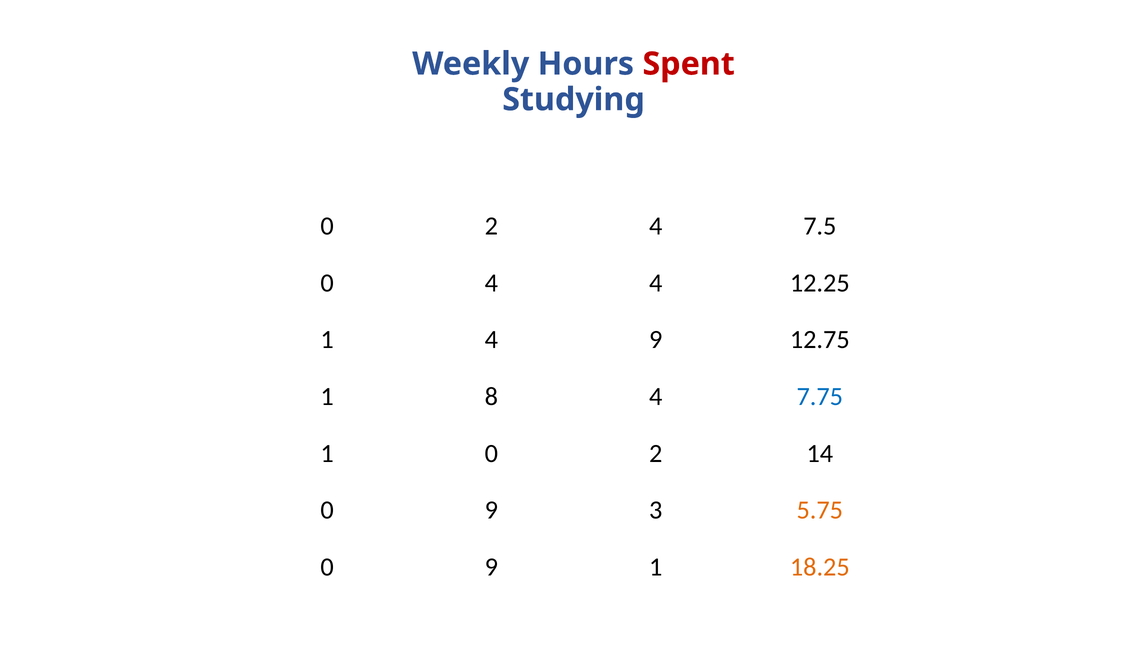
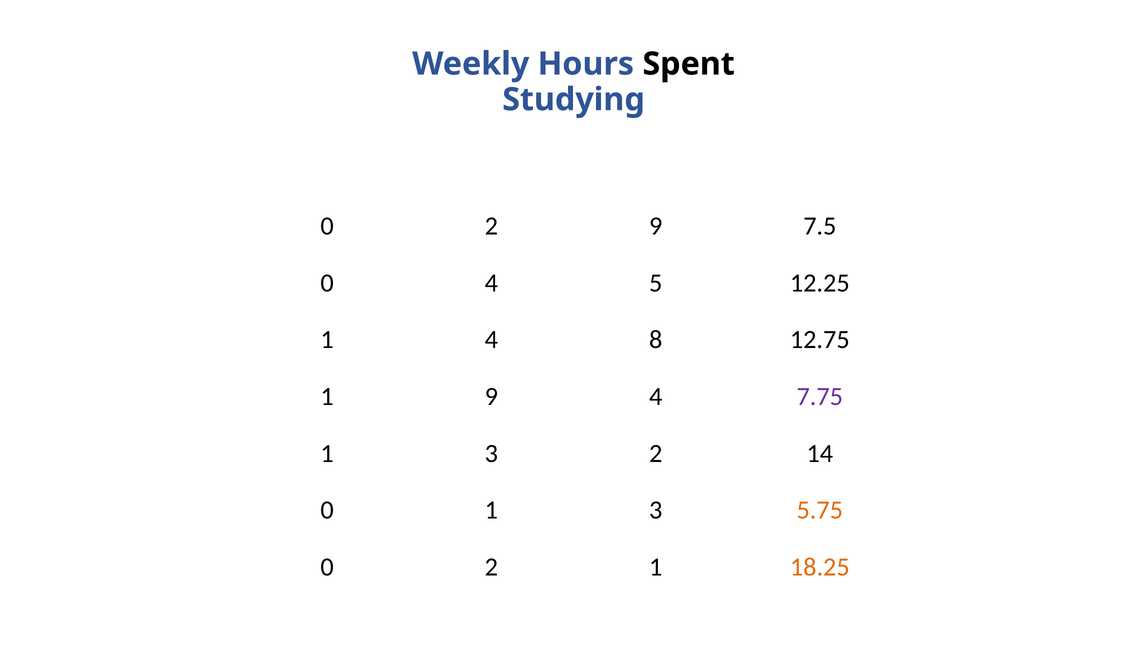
Spent colour: red -> black (689, 64)
2 4: 4 -> 9 (656, 226)
4 4: 4 -> 5 (656, 283)
4 9: 9 -> 8 (656, 340)
1 8: 8 -> 9 (491, 397)
7.75 colour: blue -> purple (820, 397)
0: 0 -> 3 (491, 454)
9: 9 -> 1 (491, 510)
9: 9 -> 2 (491, 567)
